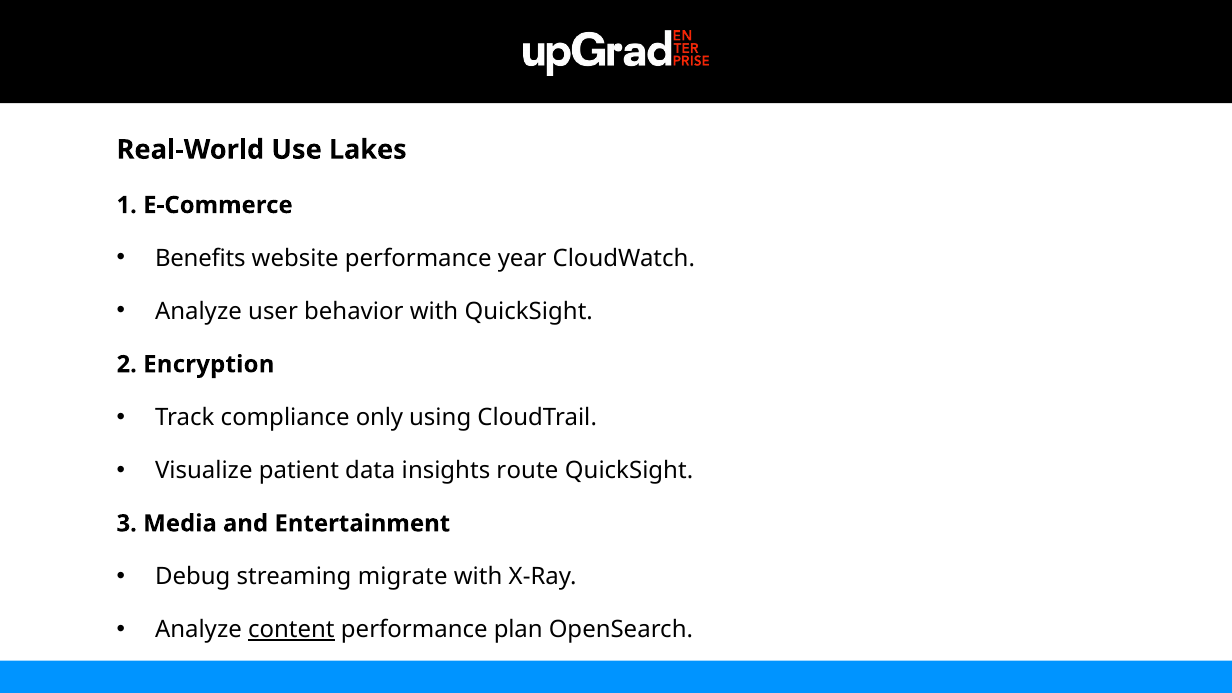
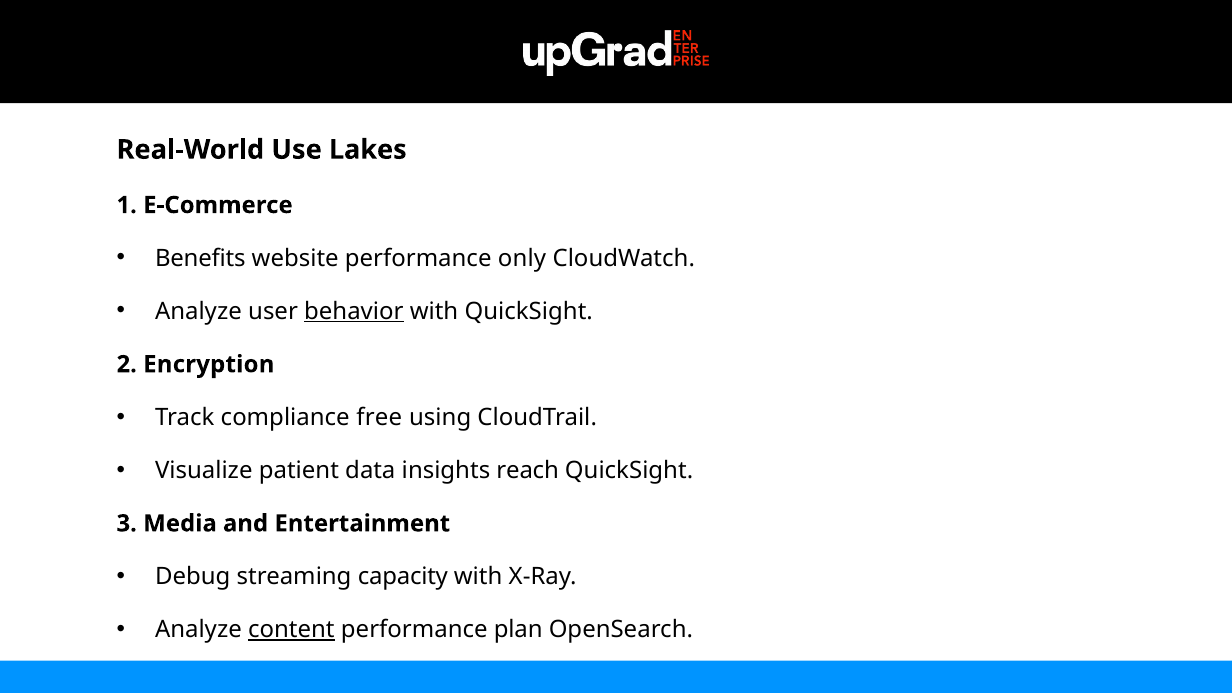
year: year -> only (522, 258)
behavior underline: none -> present (354, 311)
only: only -> free (379, 417)
route: route -> reach (528, 470)
migrate: migrate -> capacity (403, 577)
